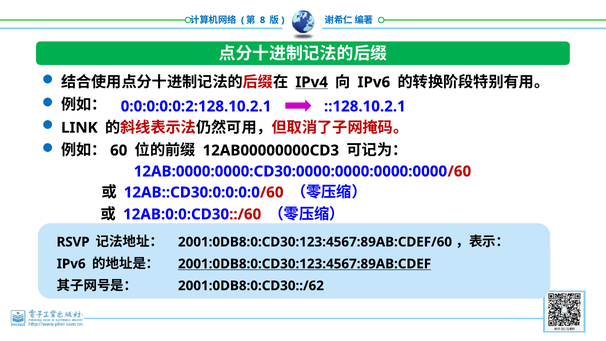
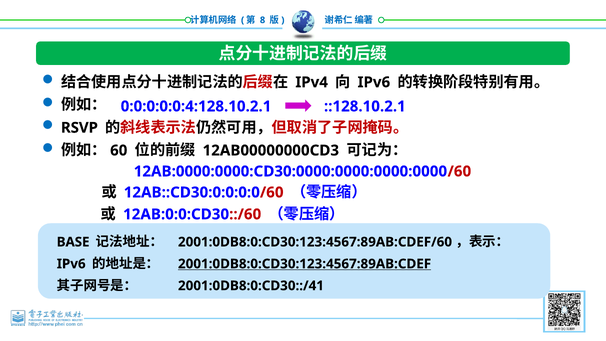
IPv4 underline: present -> none (312, 82)
0:0:0:0:0:2:128.10.2.1: 0:0:0:0:0:2:128.10.2.1 -> 0:0:0:0:0:4:128.10.2.1 (196, 106)
LINK: LINK -> RSVP (79, 128)
RSVP: RSVP -> BASE (73, 242)
2001:0DB8:0:CD30::/62: 2001:0DB8:0:CD30::/62 -> 2001:0DB8:0:CD30::/41 (251, 286)
